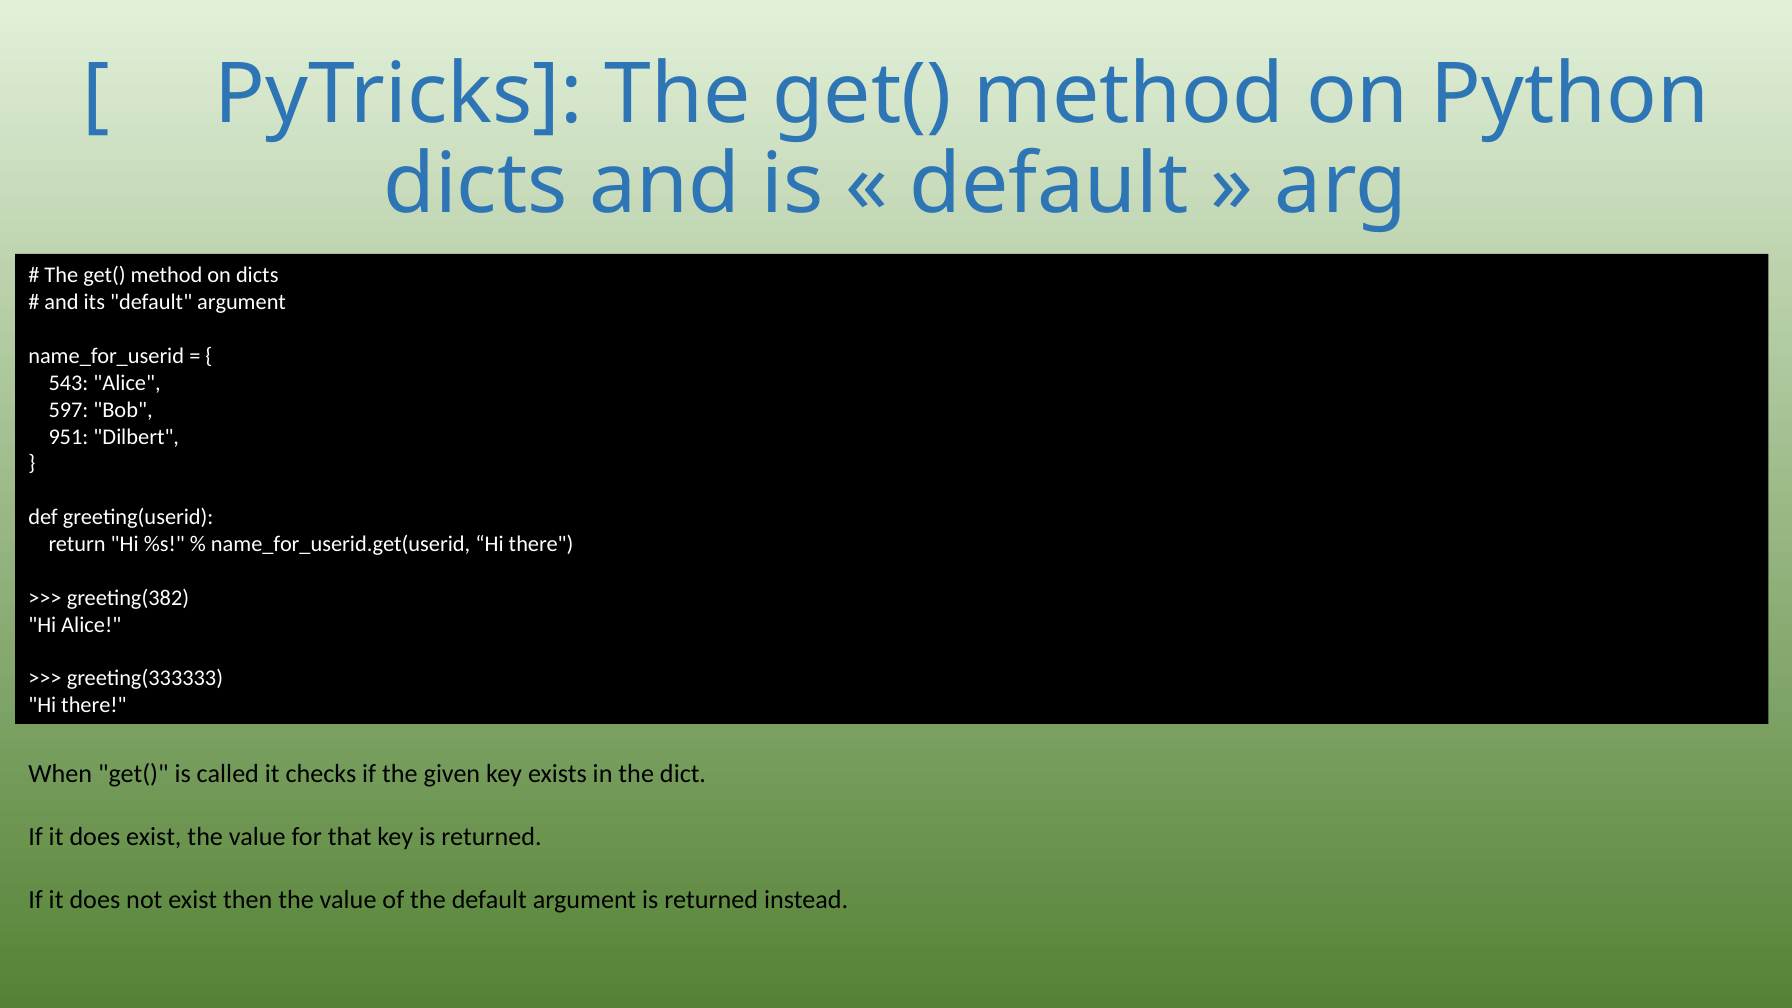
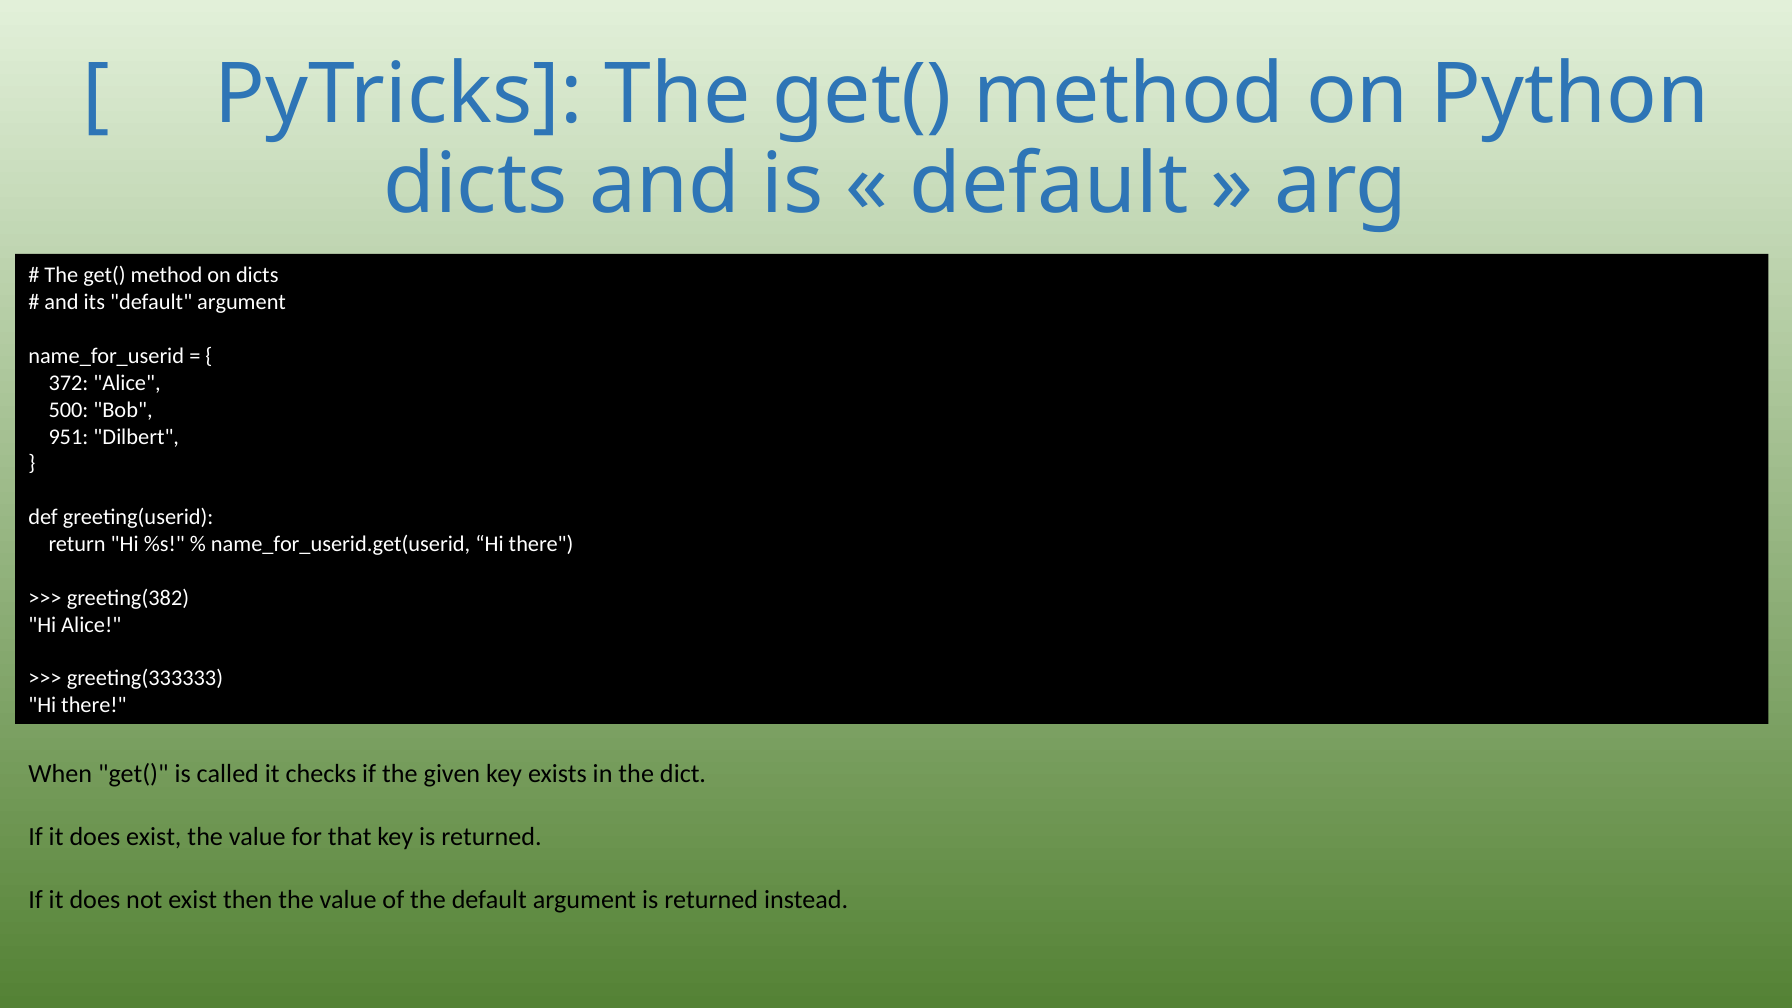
543: 543 -> 372 (68, 383)
597: 597 -> 500 (68, 410)
